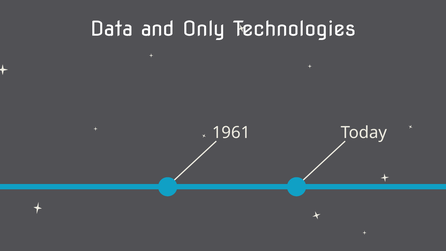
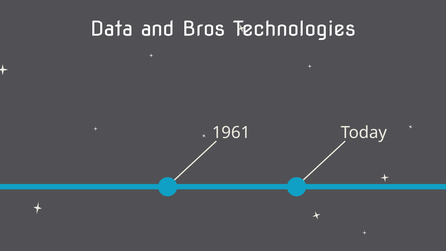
Only: Only -> Bros (204, 29)
